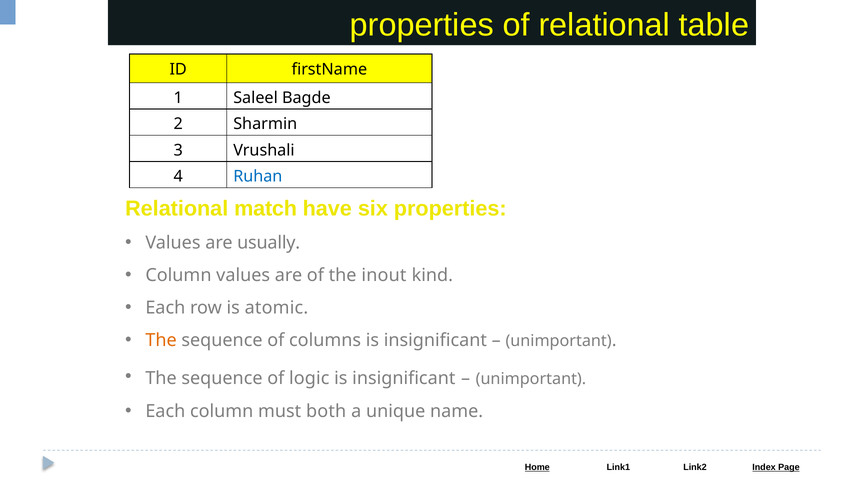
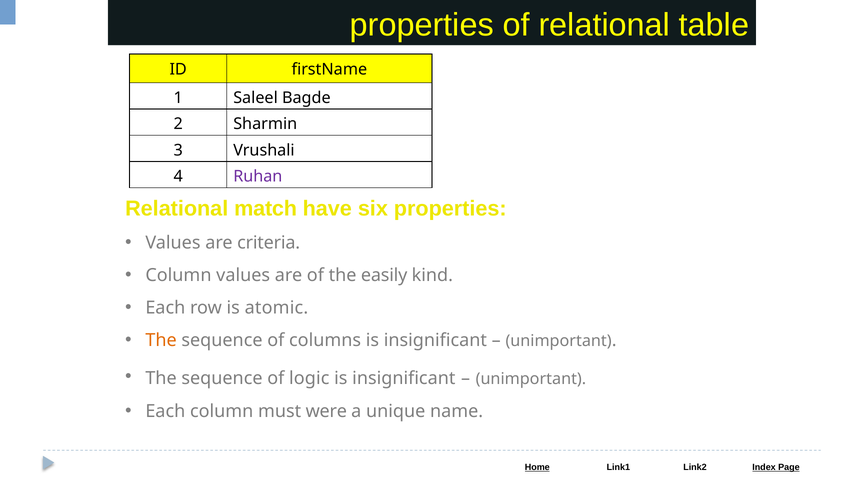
Ruhan colour: blue -> purple (258, 177)
usually: usually -> criteria (269, 243)
inout: inout -> easily (384, 275)
both: both -> were (326, 411)
